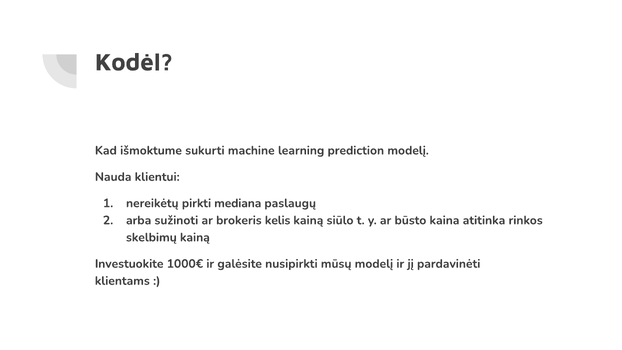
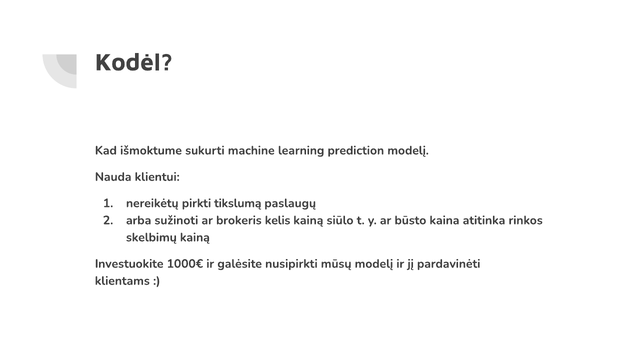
mediana: mediana -> tikslumą (238, 203)
